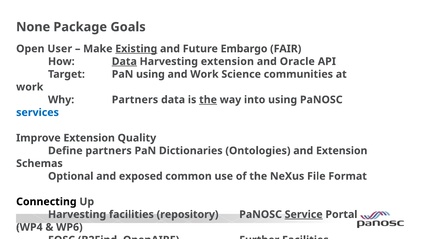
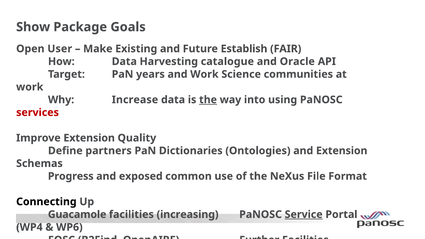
None: None -> Show (33, 27)
Existing underline: present -> none (136, 49)
Embargo: Embargo -> Establish (244, 49)
Data underline: present -> none (124, 62)
Harvesting extension: extension -> catalogue (227, 62)
PaN using: using -> years (150, 74)
Why Partners: Partners -> Increase (135, 100)
services colour: blue -> red (38, 113)
Optional: Optional -> Progress (71, 176)
Harvesting: Harvesting -> Guacamole (77, 215)
repository: repository -> increasing (188, 215)
